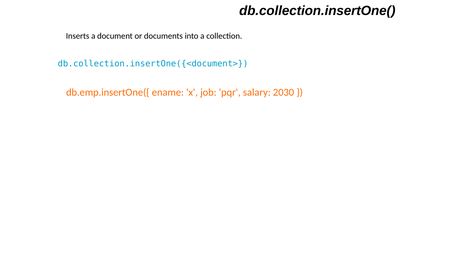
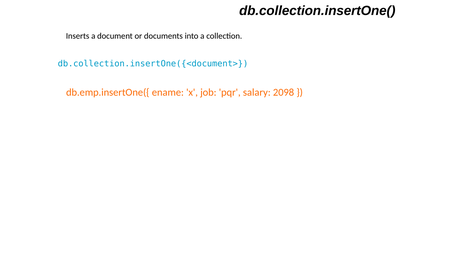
2030: 2030 -> 2098 (284, 92)
